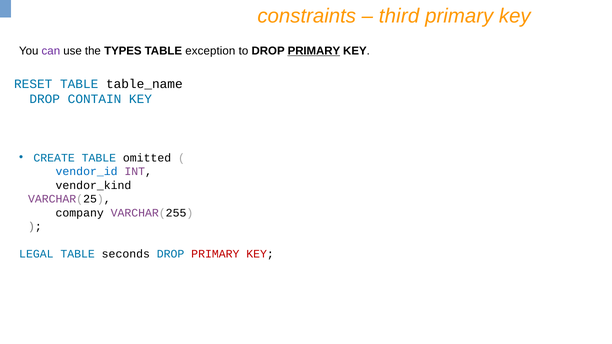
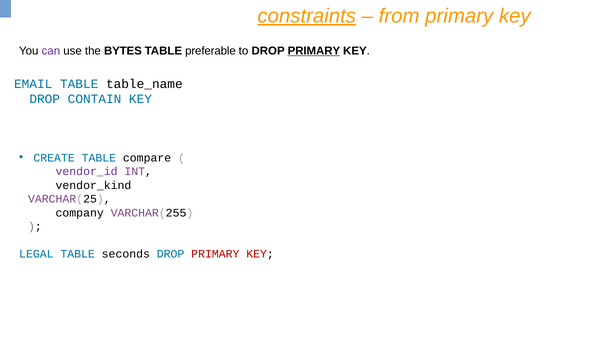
constraints underline: none -> present (307, 16)
third: third -> from (399, 16)
TYPES: TYPES -> BYTES (123, 51)
exception: exception -> preferable (210, 51)
RESET: RESET -> EMAIL (33, 84)
omitted: omitted -> compare (147, 158)
vendor_id colour: blue -> purple (87, 172)
